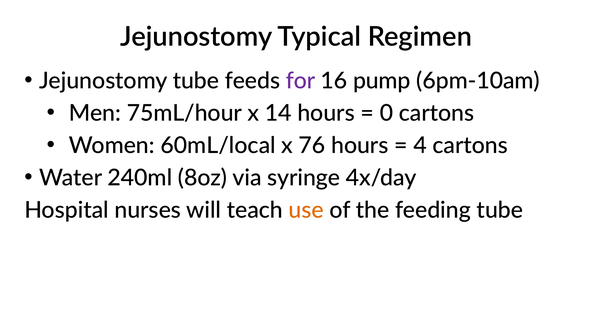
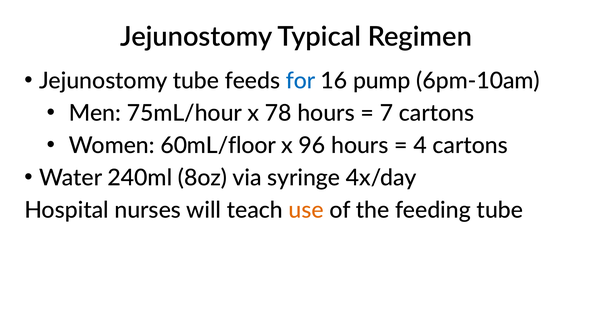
for colour: purple -> blue (301, 81)
14: 14 -> 78 (278, 113)
0: 0 -> 7 (386, 113)
60mL/local: 60mL/local -> 60mL/floor (218, 146)
76: 76 -> 96 (312, 146)
